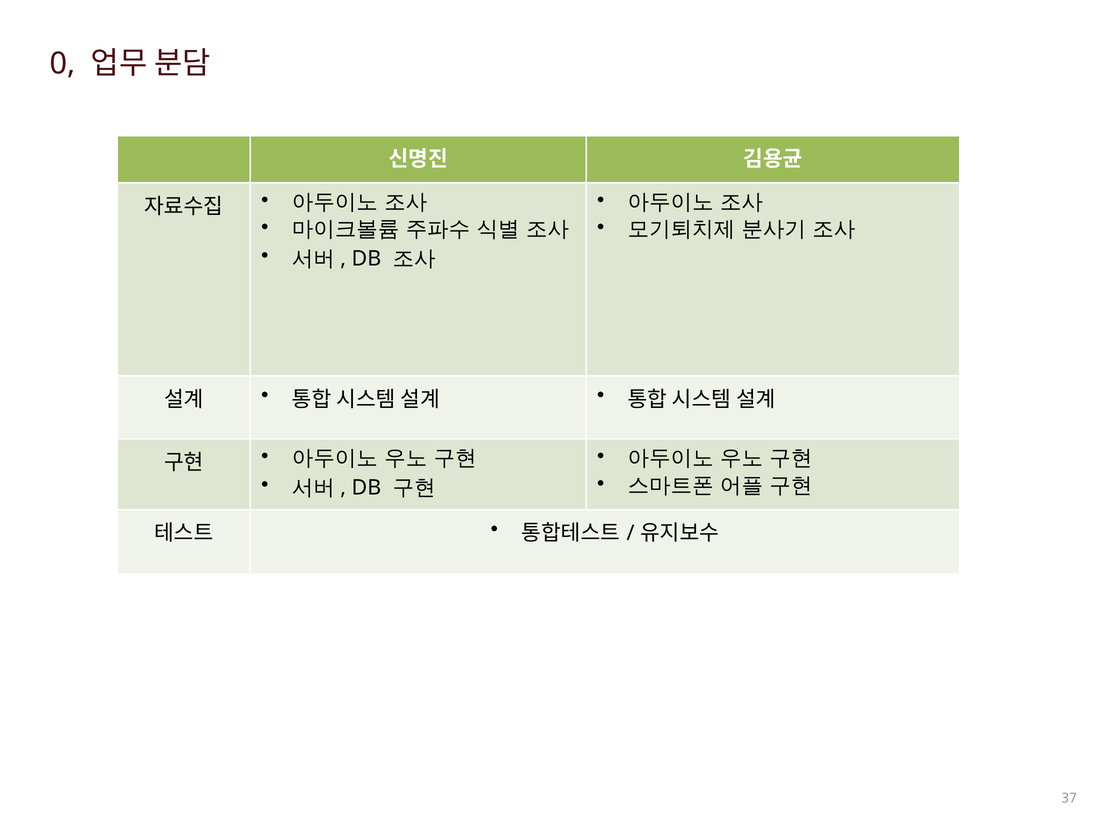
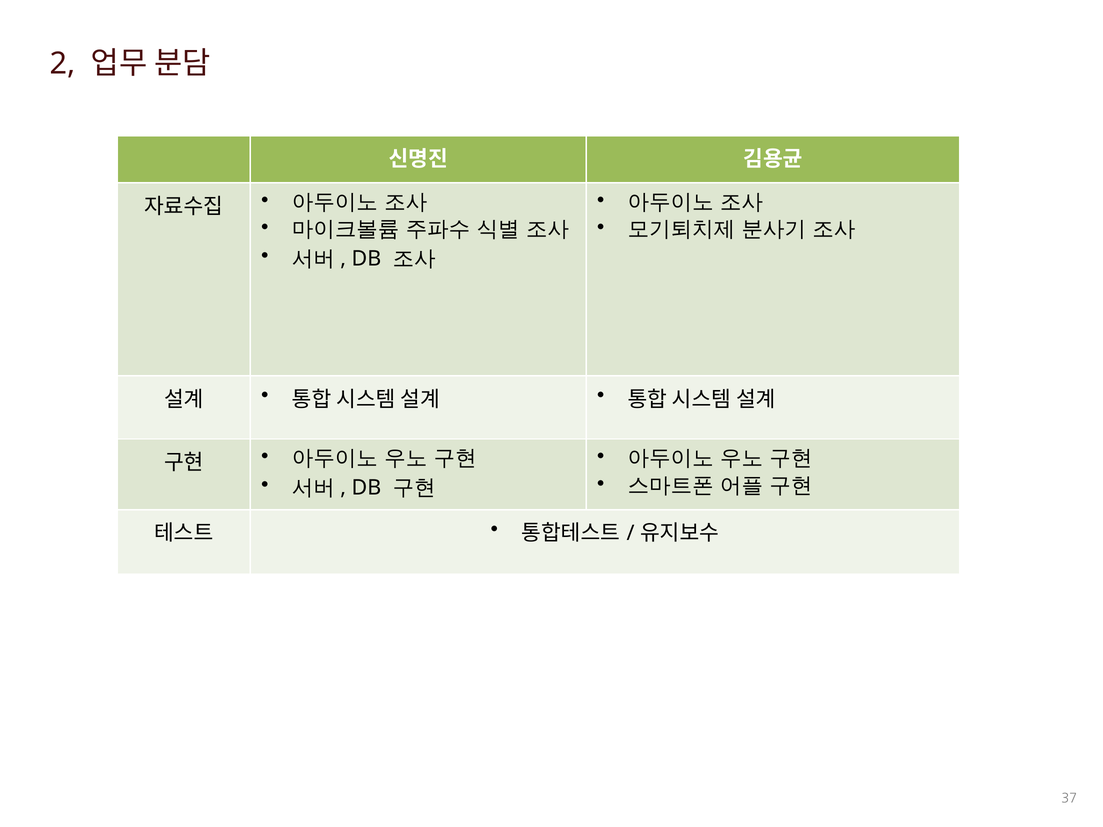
0: 0 -> 2 (63, 64)
